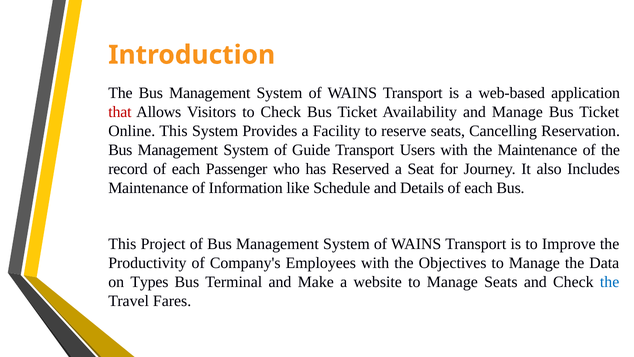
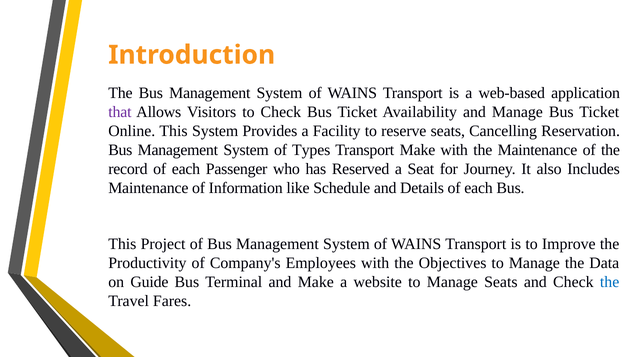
that colour: red -> purple (120, 112)
Guide: Guide -> Types (311, 150)
Transport Users: Users -> Make (418, 150)
Types: Types -> Guide (149, 282)
